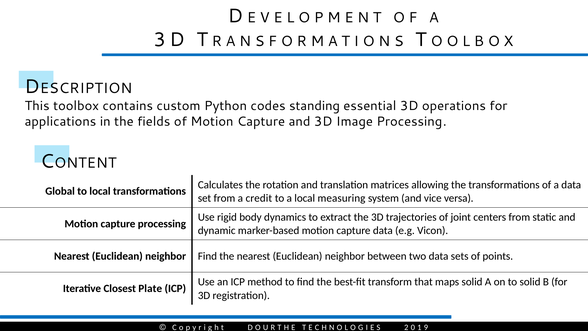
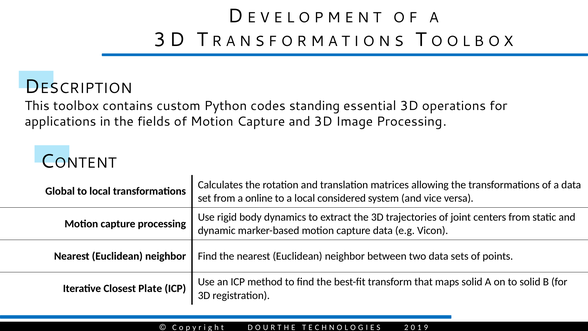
credit: credit -> online (259, 198)
measuring: measuring -> considered (342, 198)
